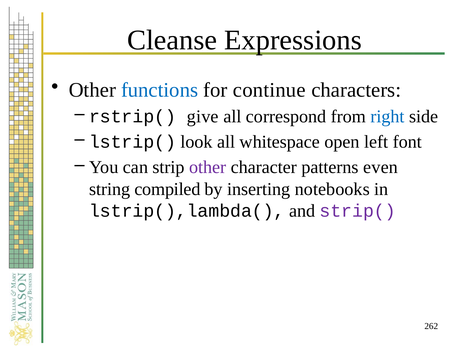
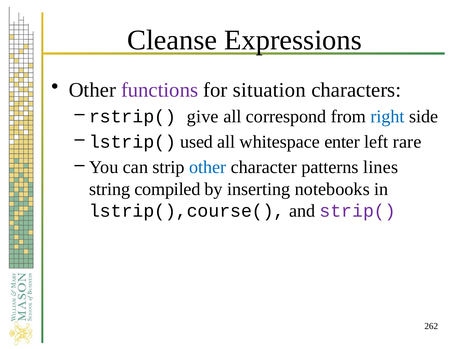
functions colour: blue -> purple (160, 90)
continue: continue -> situation (269, 90)
look: look -> used (197, 142)
open: open -> enter (342, 142)
font: font -> rare (407, 142)
other colour: purple -> blue (208, 168)
even: even -> lines (381, 168)
lstrip(),lambda(: lstrip(),lambda( -> lstrip(),course( (187, 211)
